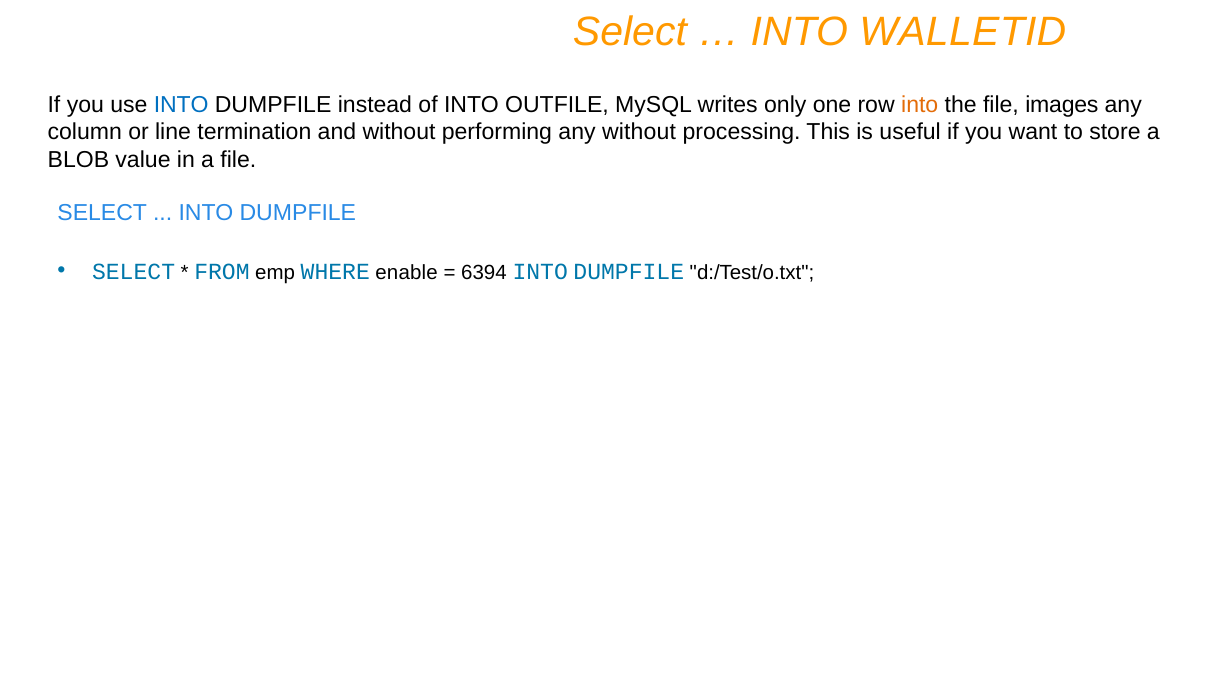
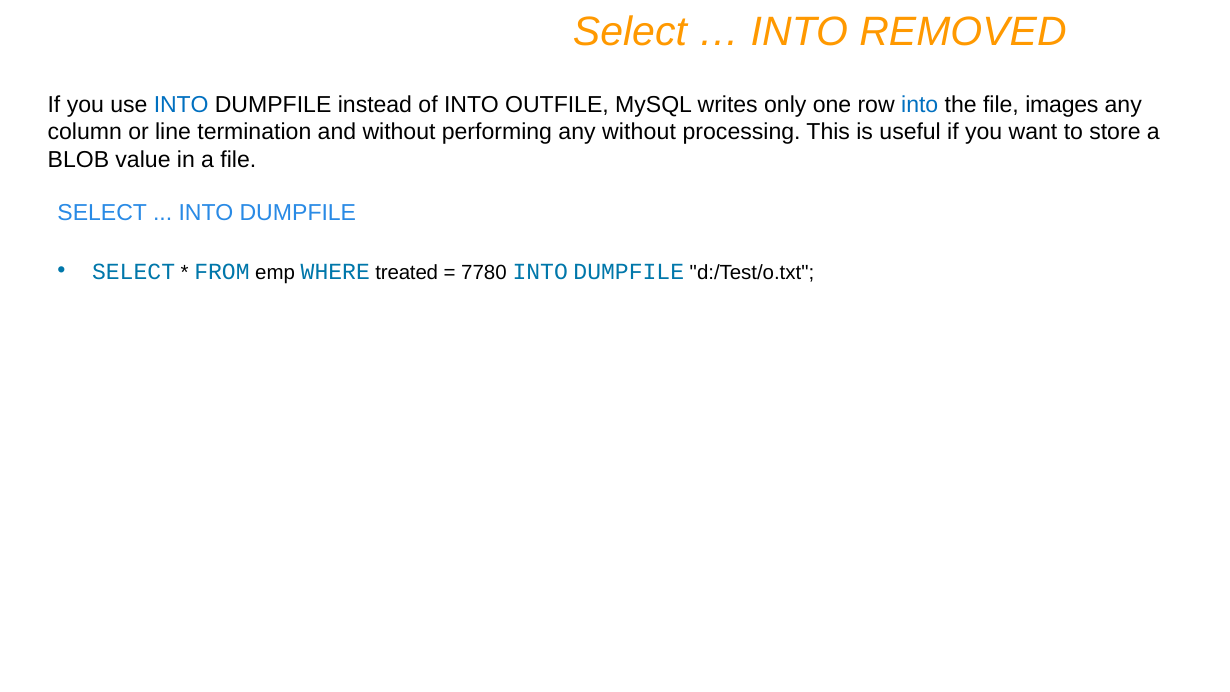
WALLETID: WALLETID -> REMOVED (963, 32)
into colour: orange -> blue (920, 105)
enable: enable -> treated (407, 272)
6394: 6394 -> 7780 (484, 272)
